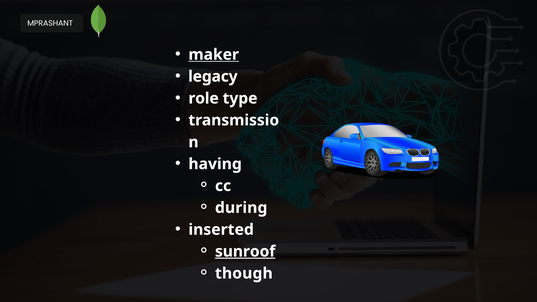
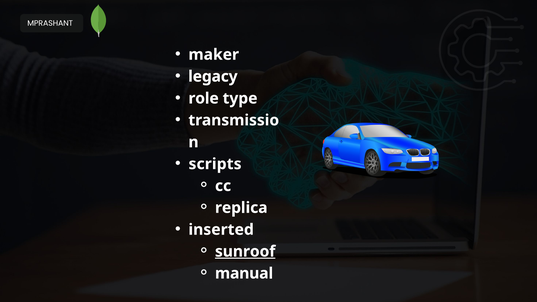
maker underline: present -> none (214, 55)
having: having -> scripts (215, 164)
during: during -> replica (241, 208)
though: though -> manual (244, 273)
